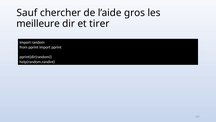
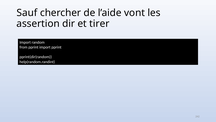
gros: gros -> vont (135, 13)
meilleure: meilleure -> assertion (38, 23)
